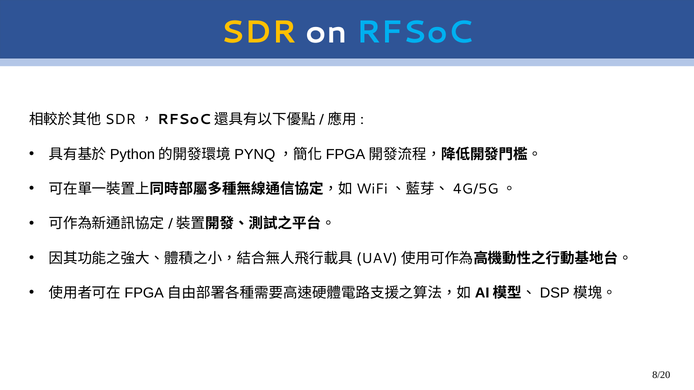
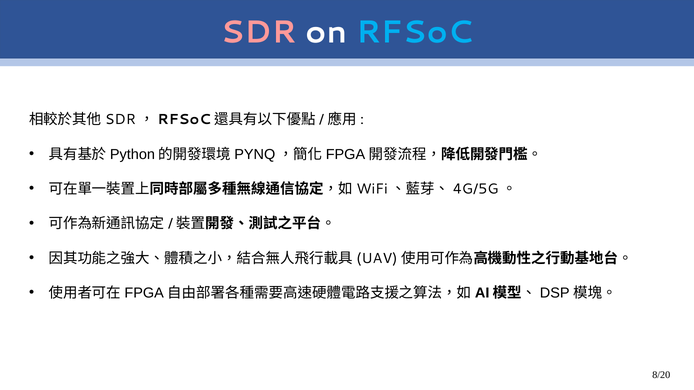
SDR colour: yellow -> pink (259, 32)
